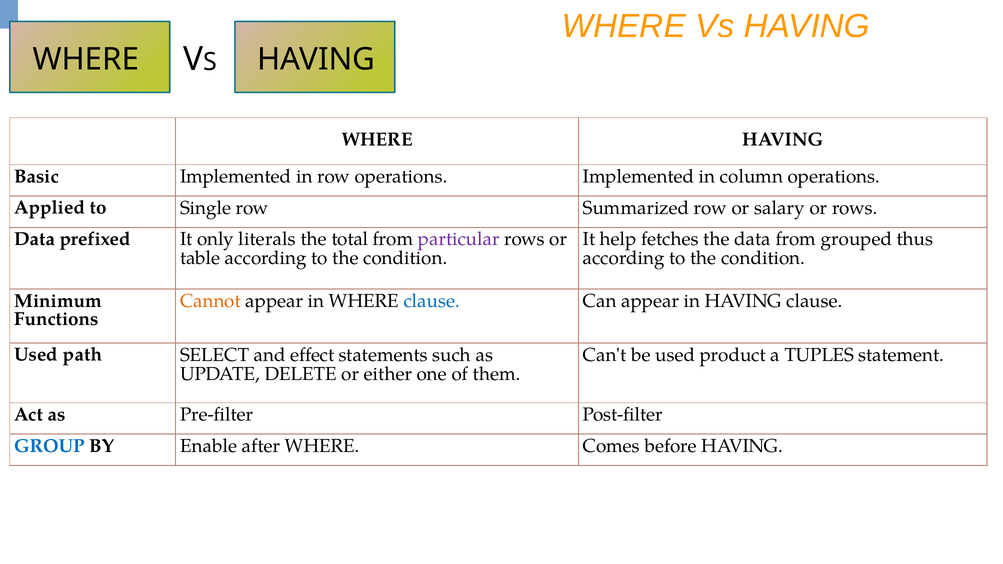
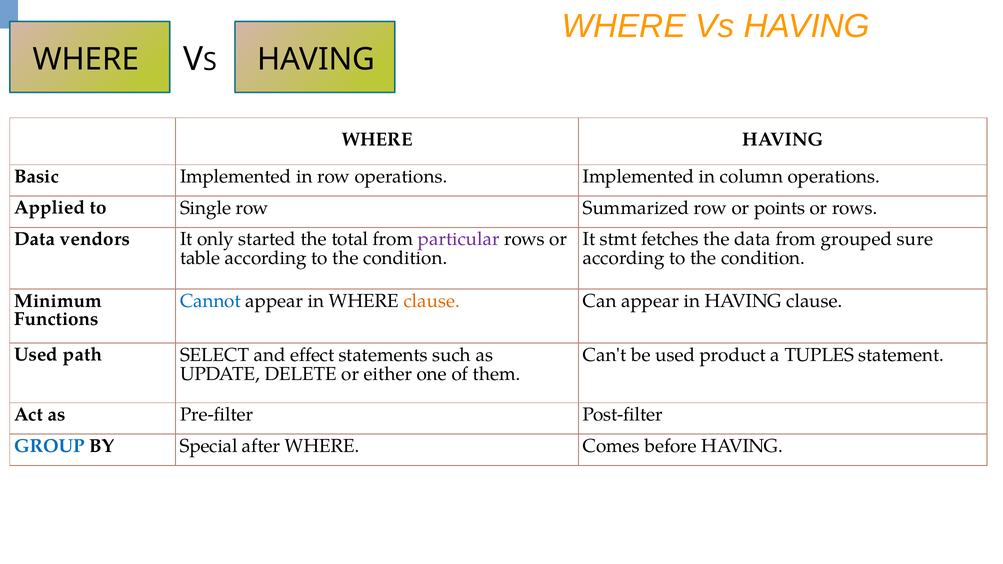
salary: salary -> points (780, 208)
prefixed: prefixed -> vendors (95, 239)
literals: literals -> started (267, 239)
help: help -> stmt (618, 239)
thus: thus -> sure (915, 239)
Cannot colour: orange -> blue (210, 301)
clause colour: blue -> orange (432, 301)
Enable: Enable -> Special (209, 446)
